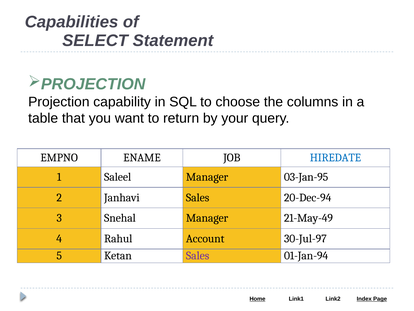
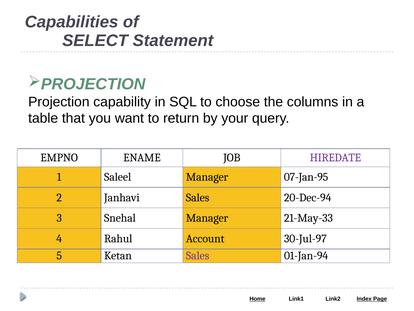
HIREDATE colour: blue -> purple (335, 157)
03-Jan-95: 03-Jan-95 -> 07-Jan-95 (306, 177)
21-May-49: 21-May-49 -> 21-May-33 (308, 218)
